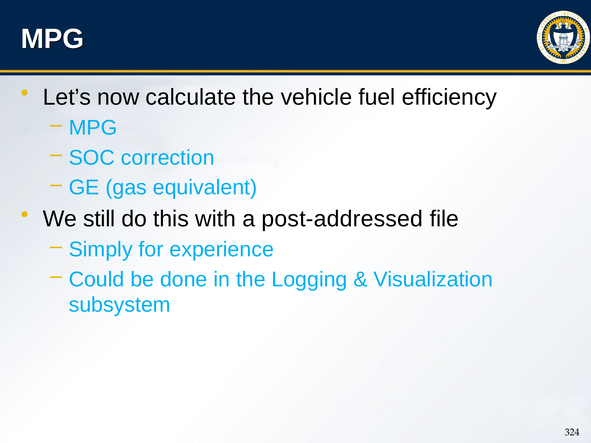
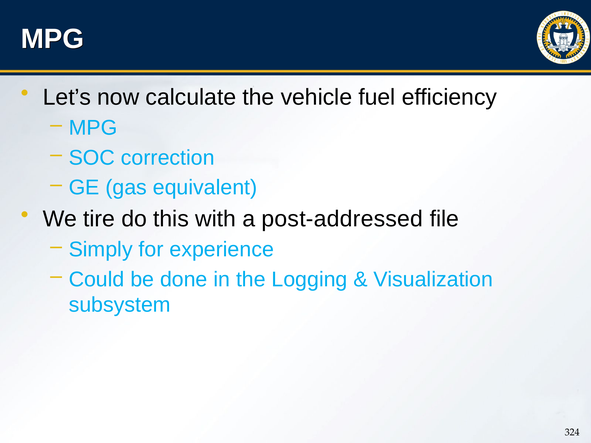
still: still -> tire (99, 219)
